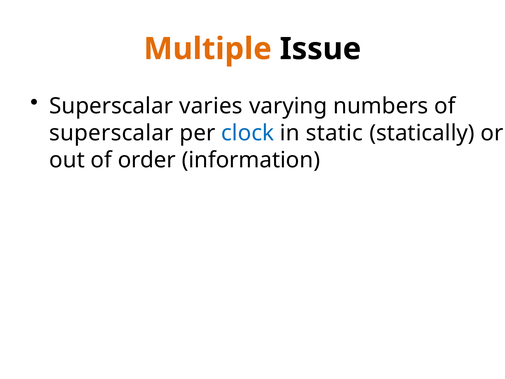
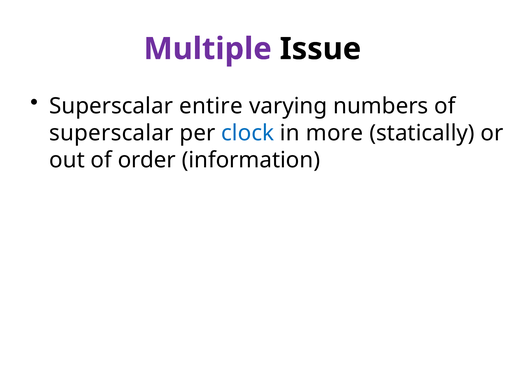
Multiple colour: orange -> purple (208, 49)
varies: varies -> entire (211, 106)
static: static -> more (334, 133)
